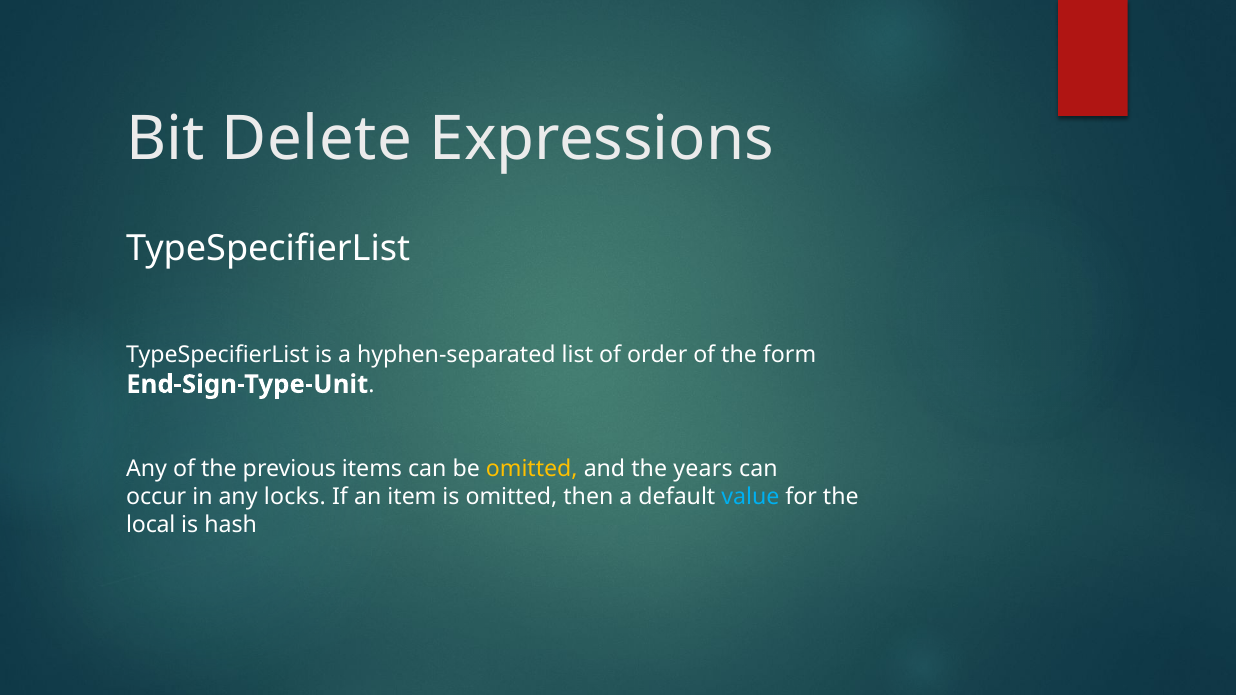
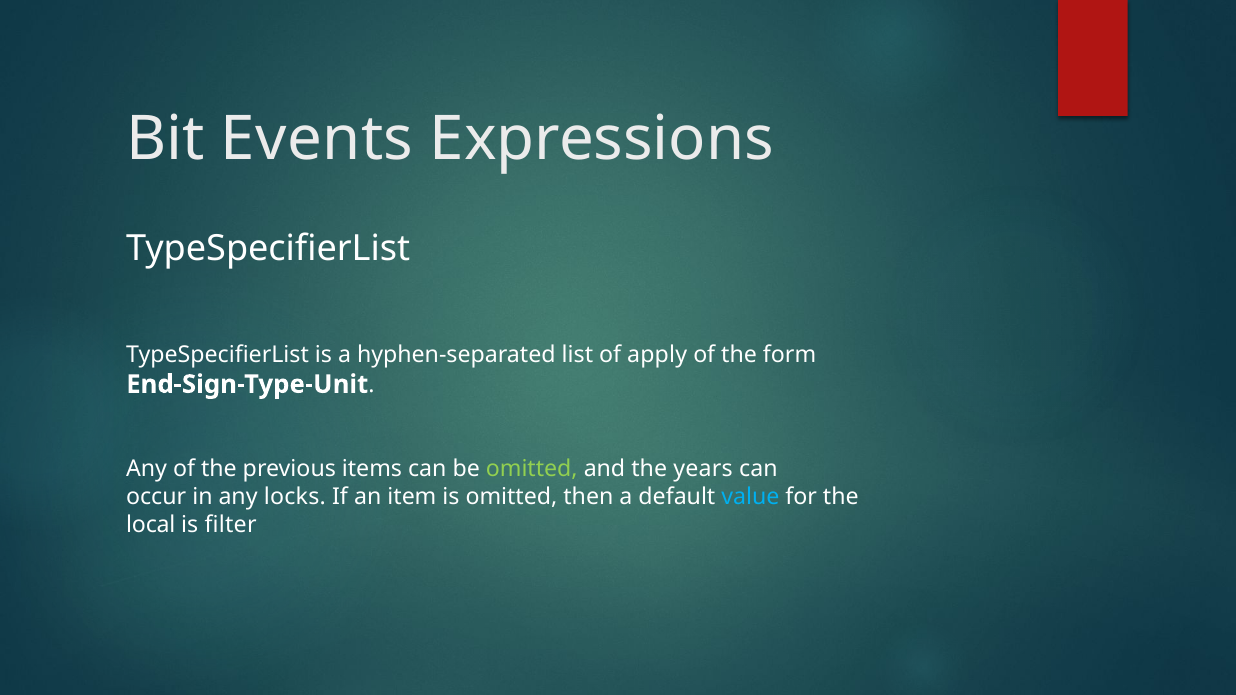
Delete: Delete -> Events (317, 139)
order: order -> apply (657, 355)
omitted colour: yellow -> light green (532, 469)
hash: hash -> filter (231, 525)
